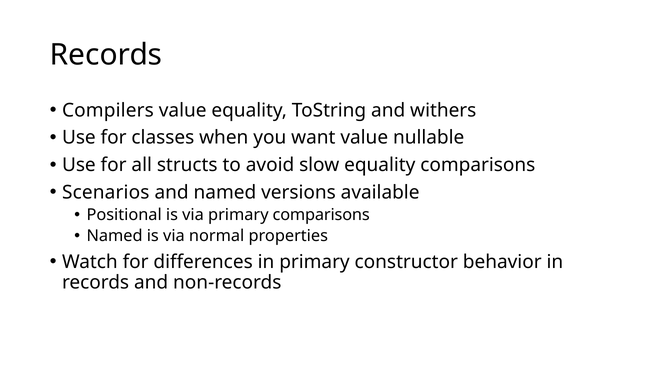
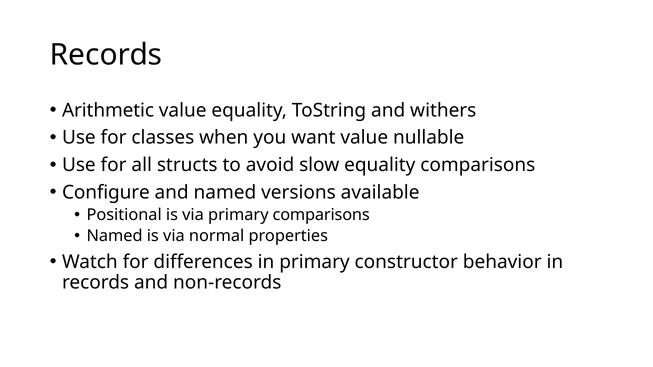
Compilers: Compilers -> Arithmetic (108, 110)
Scenarios: Scenarios -> Configure (106, 193)
